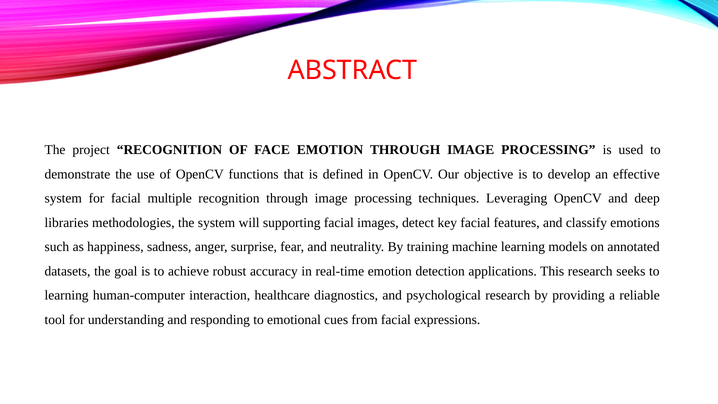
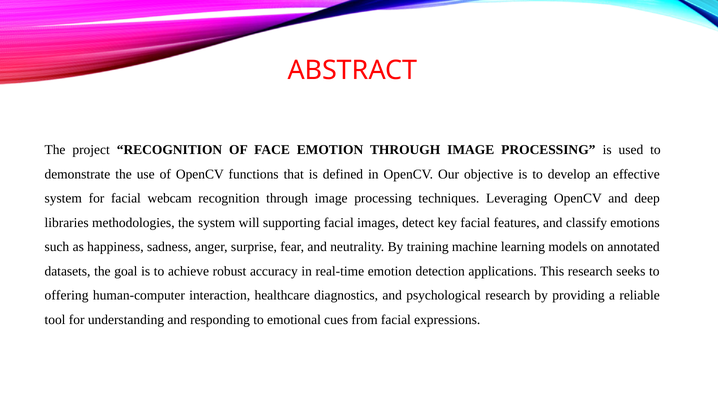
multiple: multiple -> webcam (170, 198)
learning: learning -> offering (67, 295)
